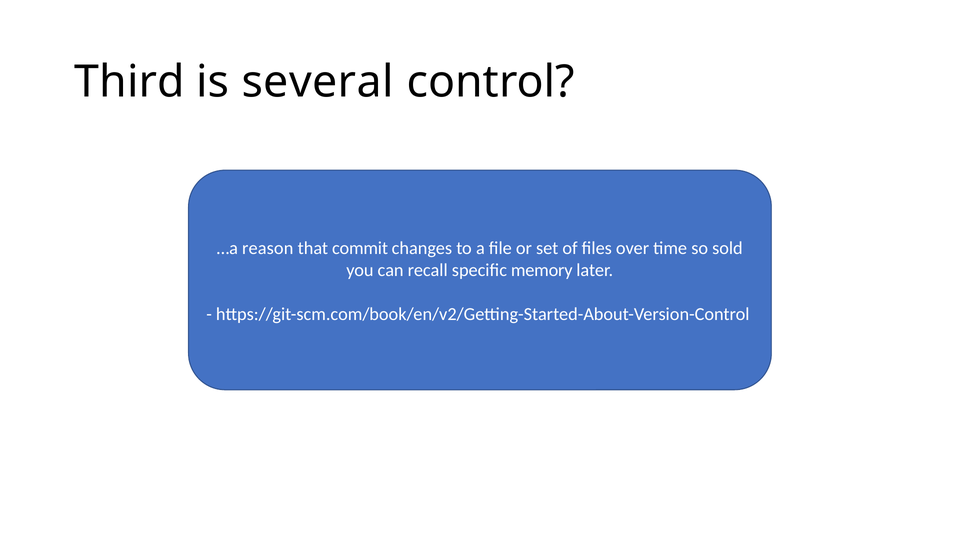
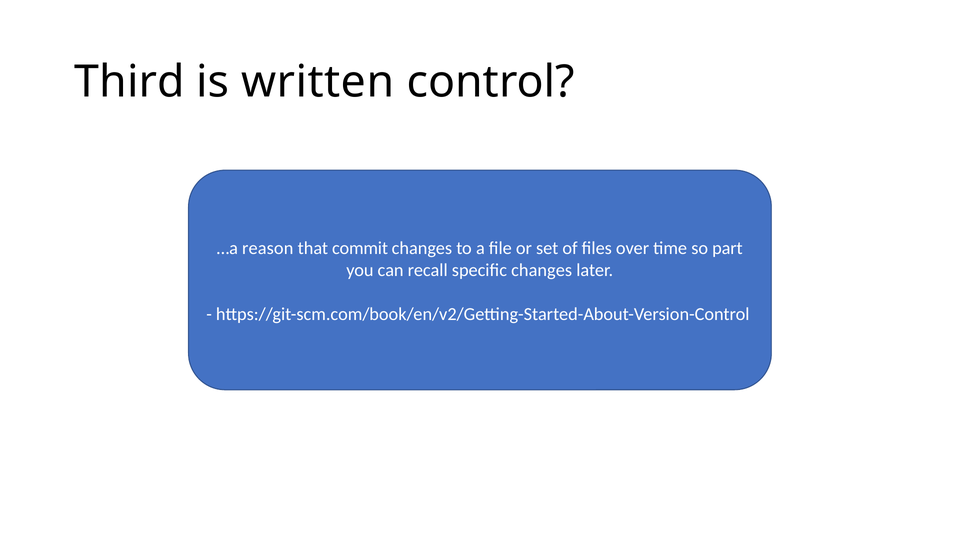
several: several -> written (318, 82)
sold: sold -> part (727, 248)
specific memory: memory -> changes (542, 270)
